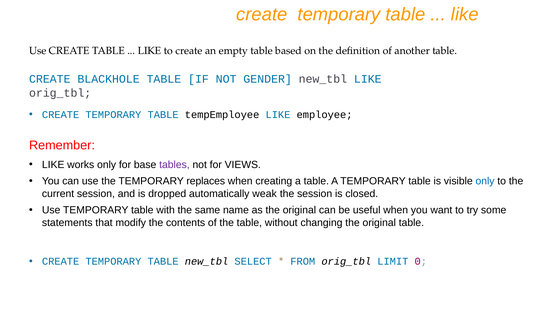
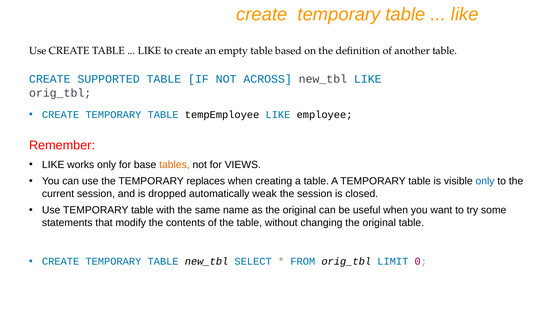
BLACKHOLE: BLACKHOLE -> SUPPORTED (109, 79)
GENDER: GENDER -> ACROSS (268, 79)
tables colour: purple -> orange (174, 164)
